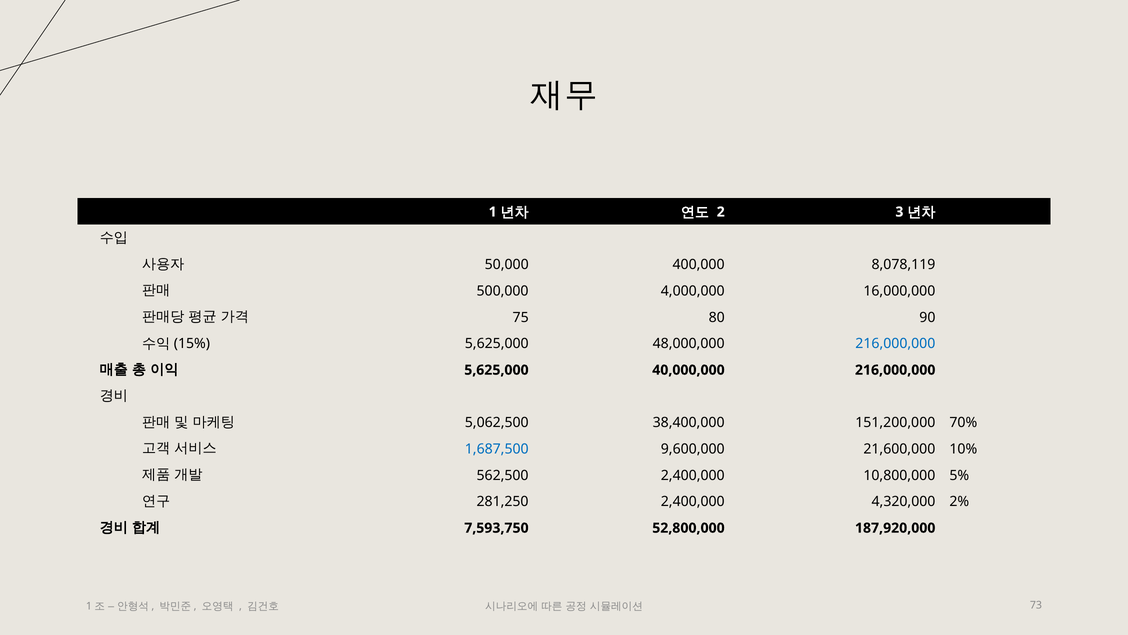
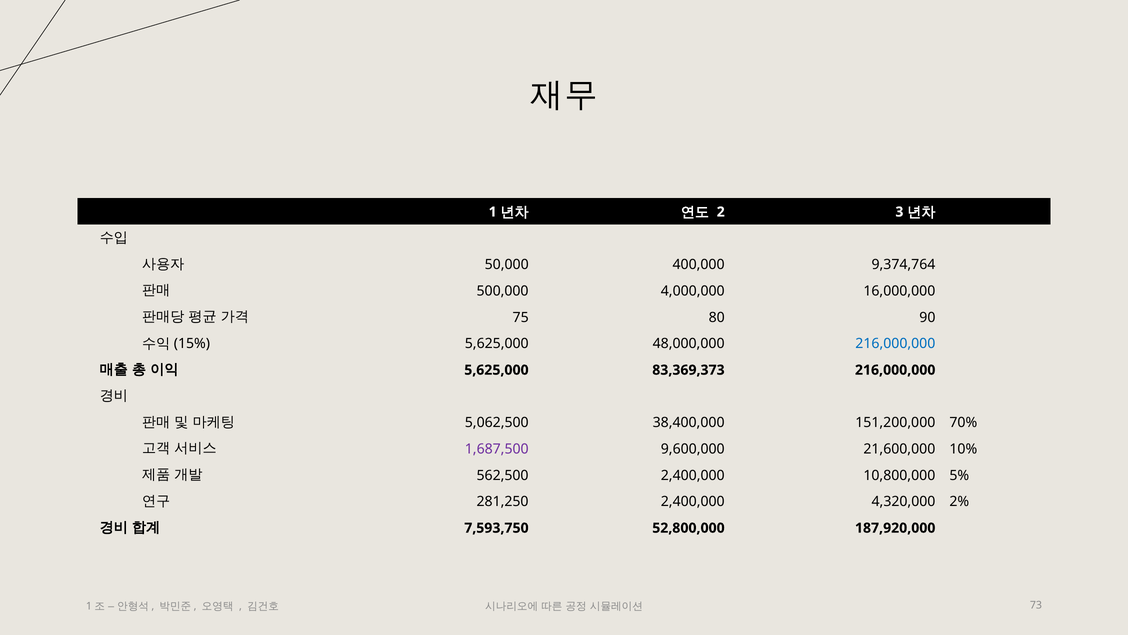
8,078,119: 8,078,119 -> 9,374,764 (903, 265)
40,000,000: 40,000,000 -> 83,369,373 (688, 370)
1,687,500 colour: blue -> purple (497, 449)
